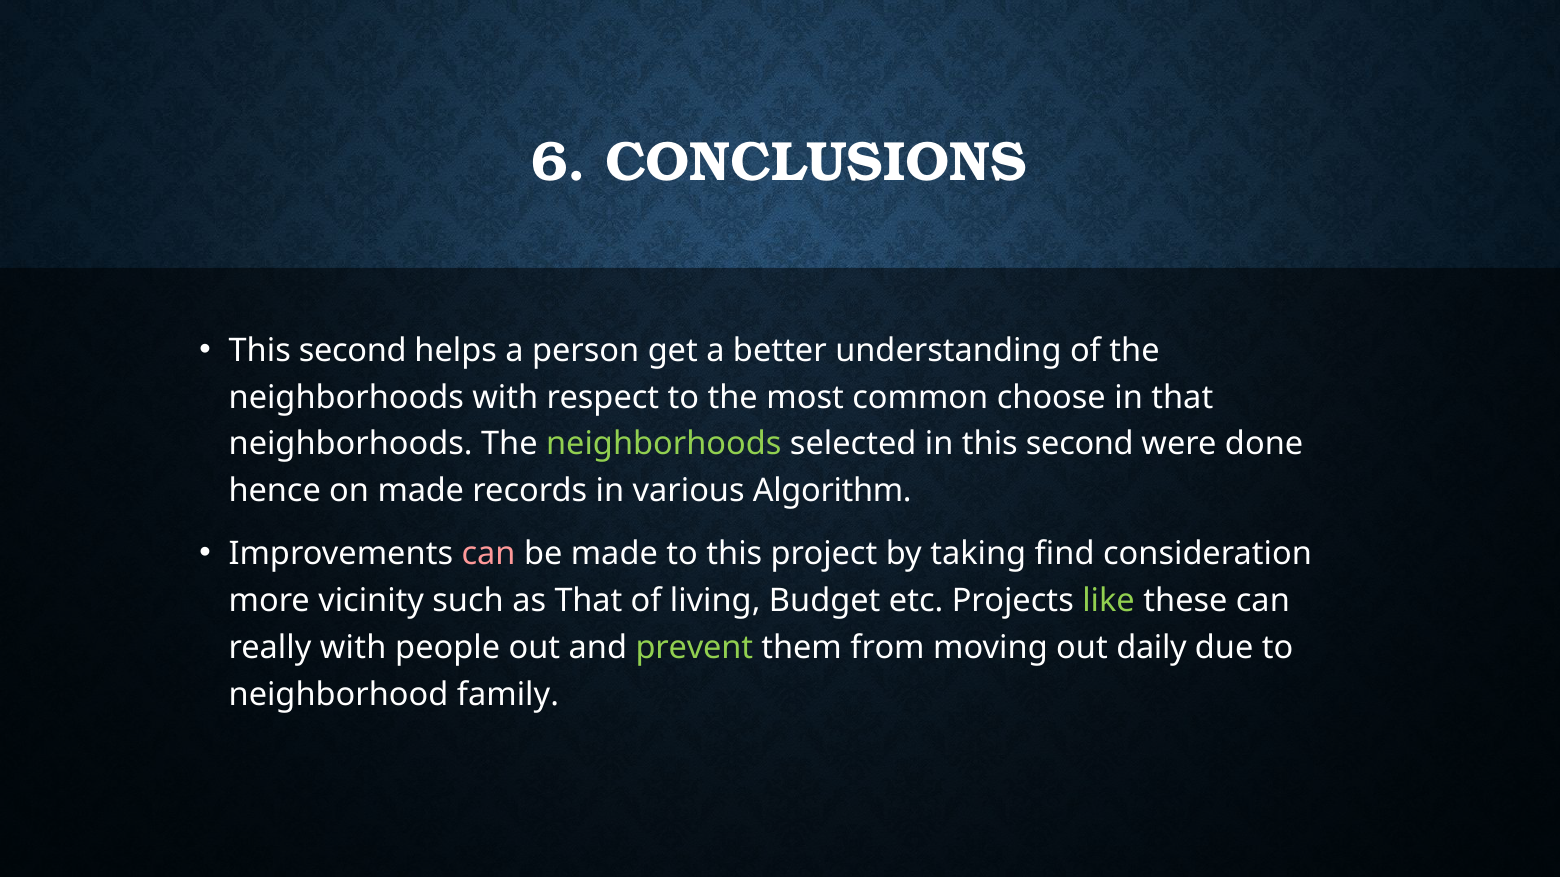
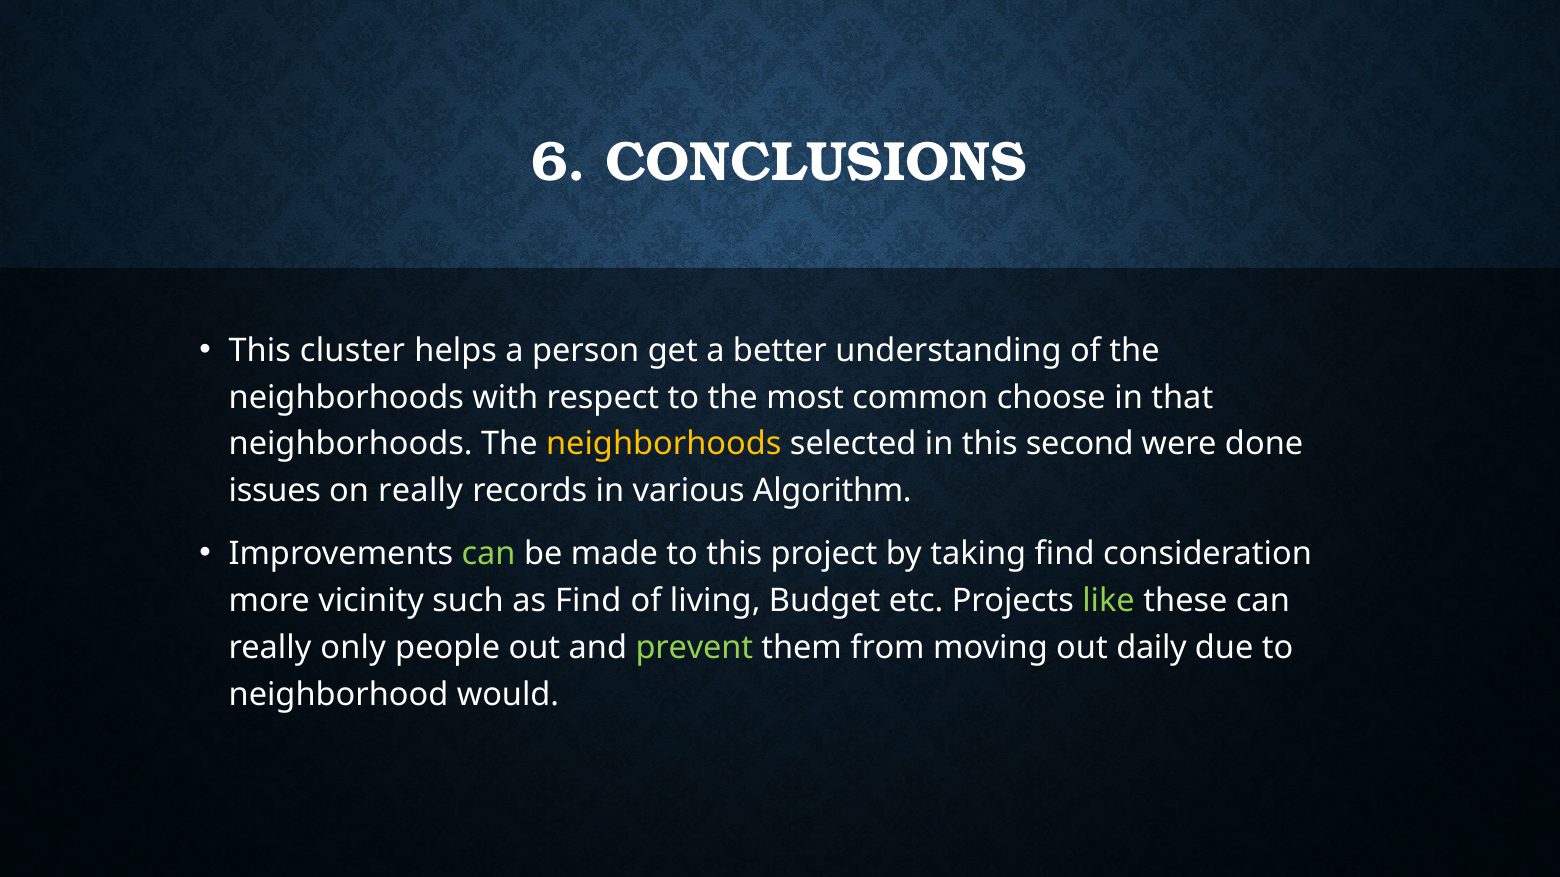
second: second -> cluster (352, 351)
neighborhoods colour: light green -> yellow (664, 444)
hence: hence -> issues (275, 491)
on made: made -> really (421, 491)
can colour: pink -> light green (489, 554)
as That: That -> Find (588, 601)
really with: with -> only (353, 648)
family: family -> would (508, 695)
